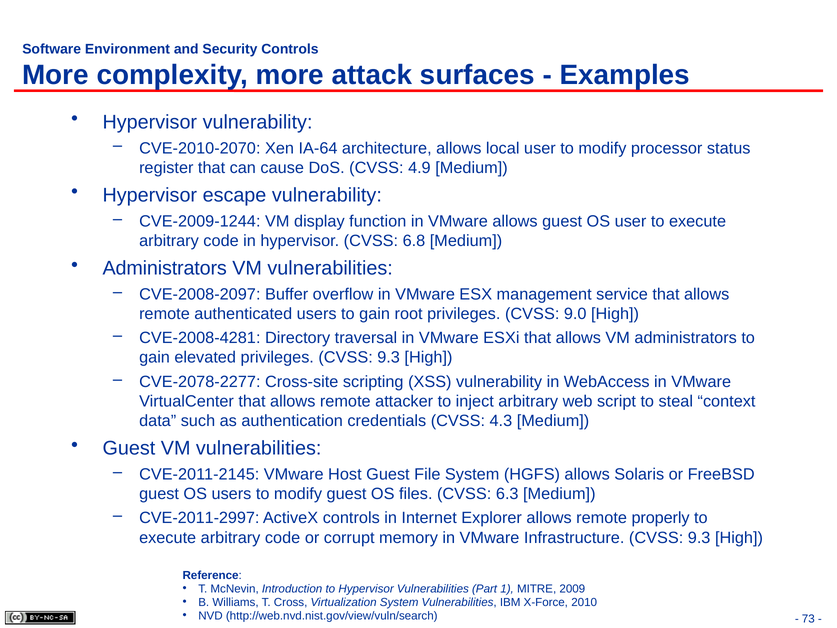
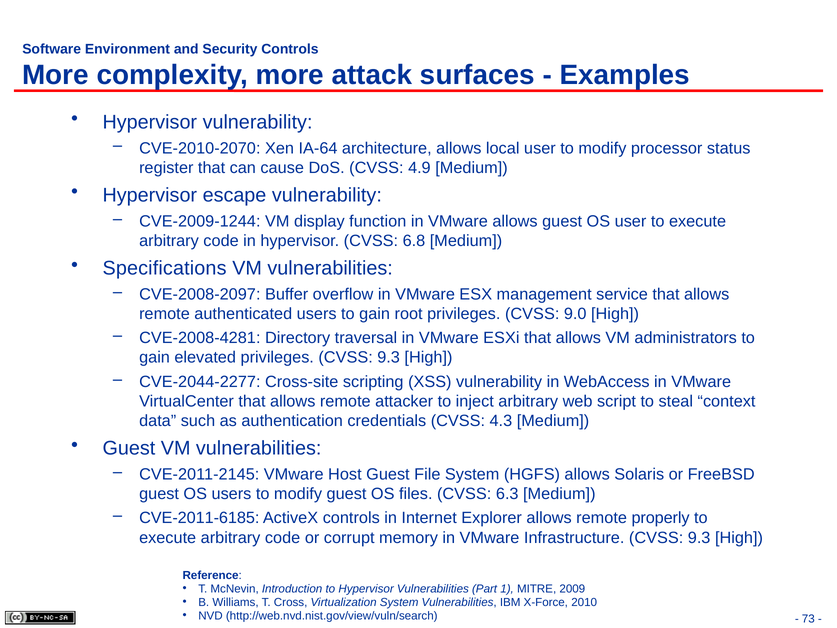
Administrators: Administrators -> Specifications (165, 268)
CVE-2078-2277: CVE-2078-2277 -> CVE-2044-2277 (200, 382)
CVE-2011-2997: CVE-2011-2997 -> CVE-2011-6185 (199, 518)
